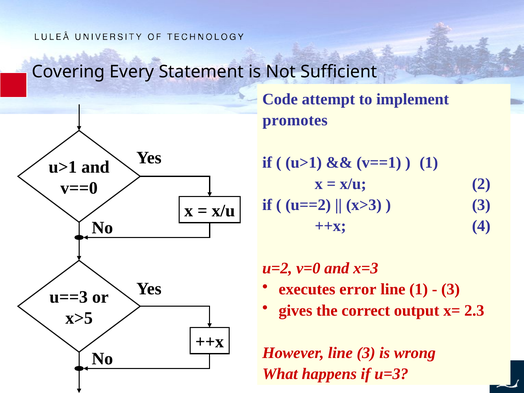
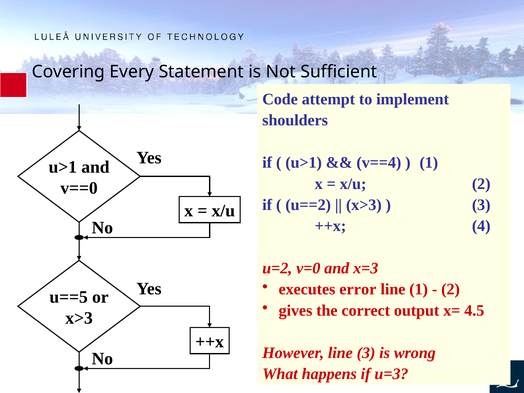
promotes: promotes -> shoulders (295, 120)
v==1: v==1 -> v==4 (379, 163)
3: 3 -> 2 (451, 289)
u==3: u==3 -> u==5 (69, 297)
2.3: 2.3 -> 4.5 (474, 310)
x>5: x>5 -> x>3 (79, 318)
